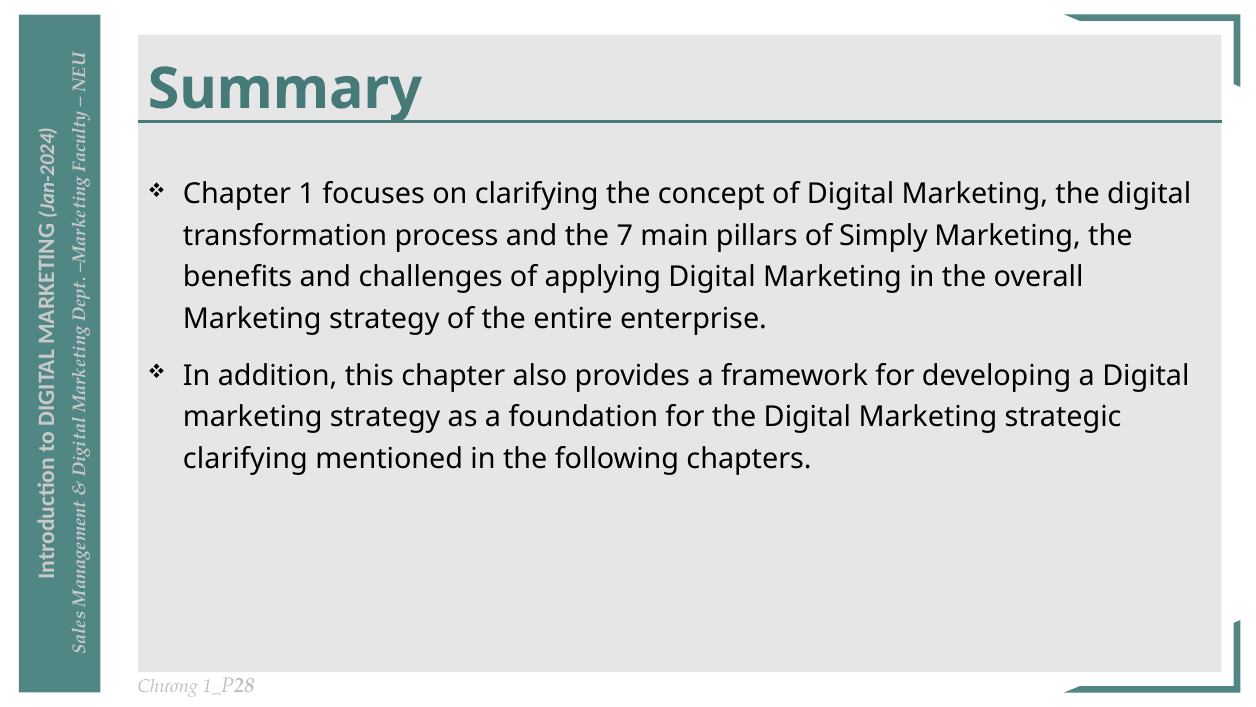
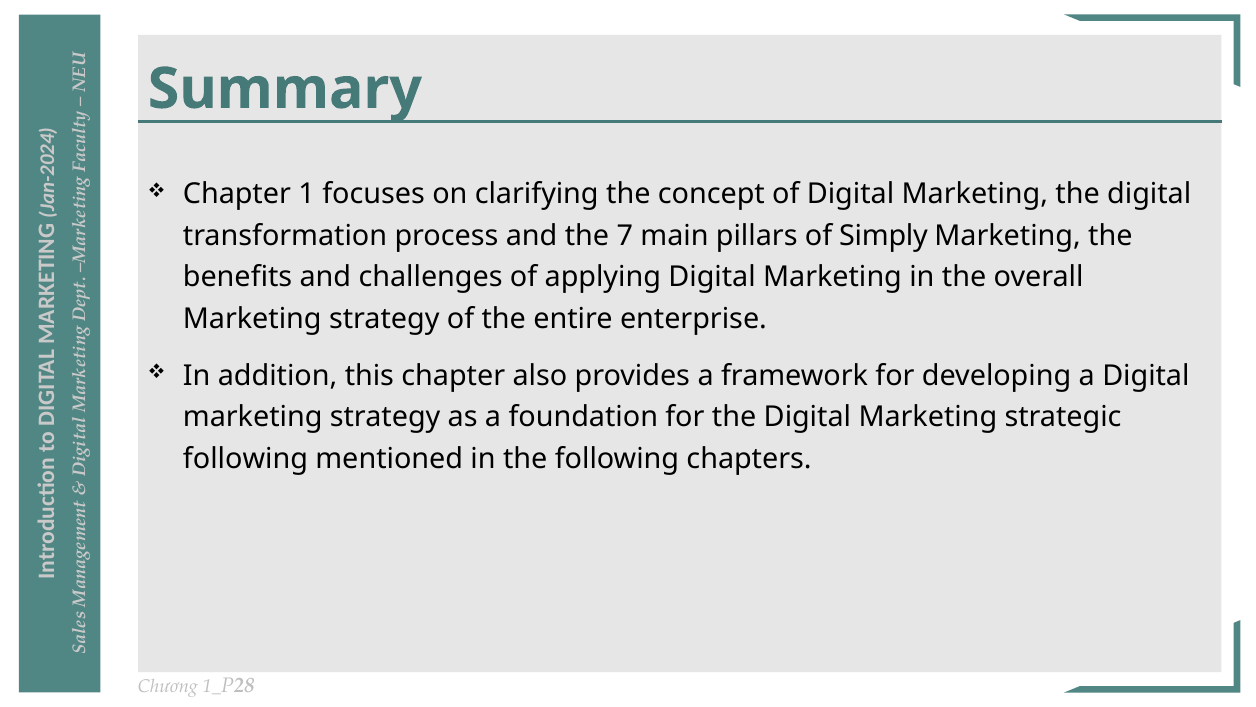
clarifying: clarifying -> following (245, 458)
